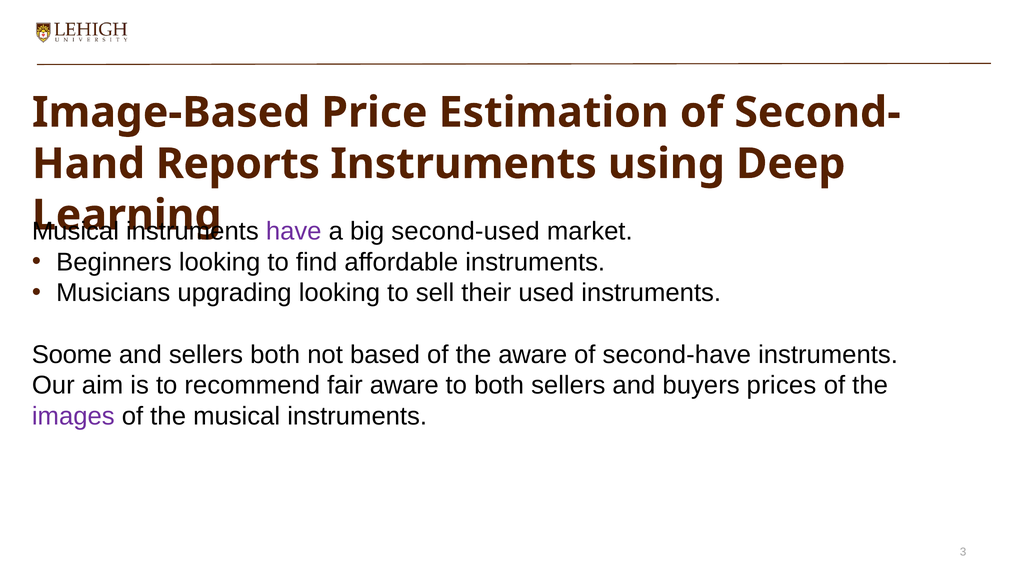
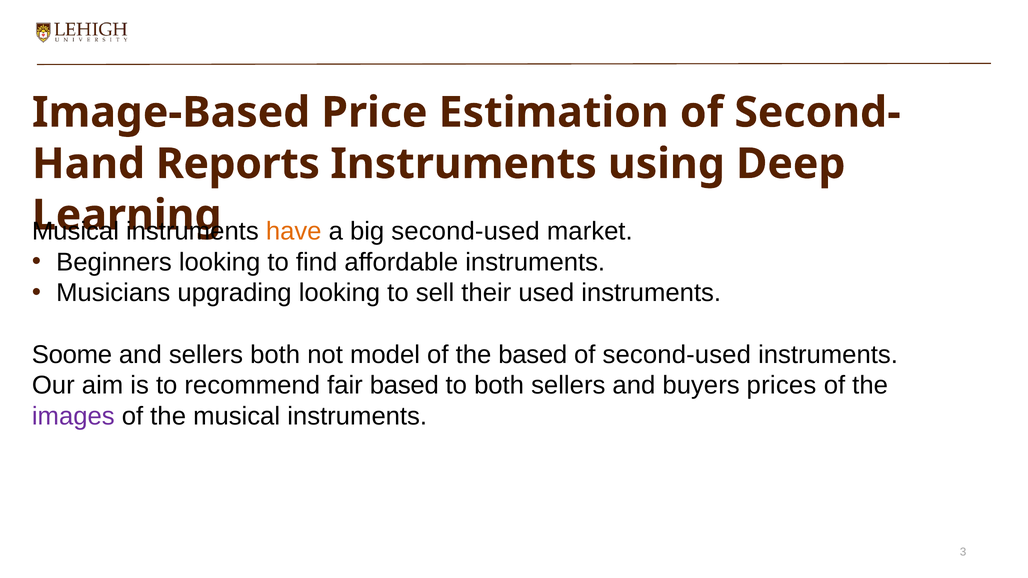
have colour: purple -> orange (294, 231)
based: based -> model (385, 355)
the aware: aware -> based (533, 355)
of second-have: second-have -> second-used (677, 355)
fair aware: aware -> based (404, 386)
